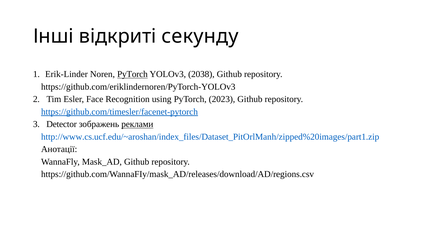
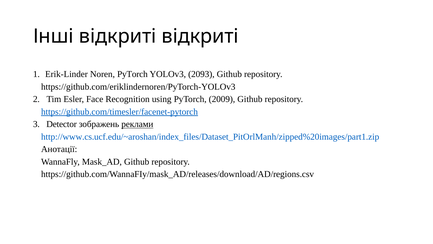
відкриті секунду: секунду -> відкриті (200, 36)
PyTorch underline: present -> none (132, 74)
2038: 2038 -> 2093 (201, 74)
2023: 2023 -> 2009 (222, 99)
